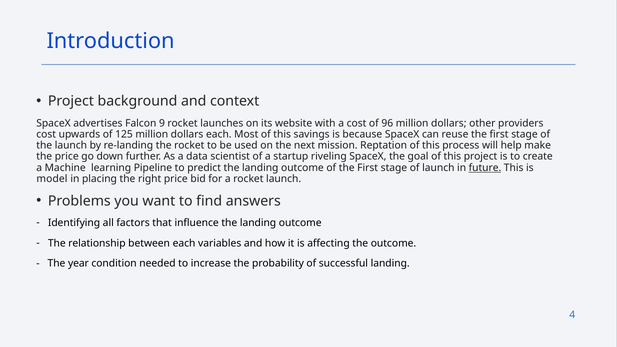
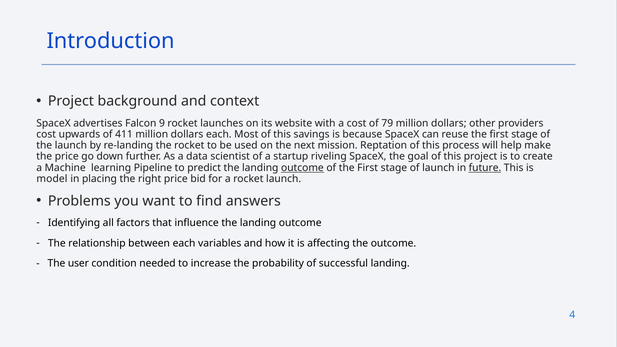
96: 96 -> 79 (387, 123)
125: 125 -> 411 (124, 134)
outcome underline: none -> present (302, 168)
year: year -> user (78, 263)
